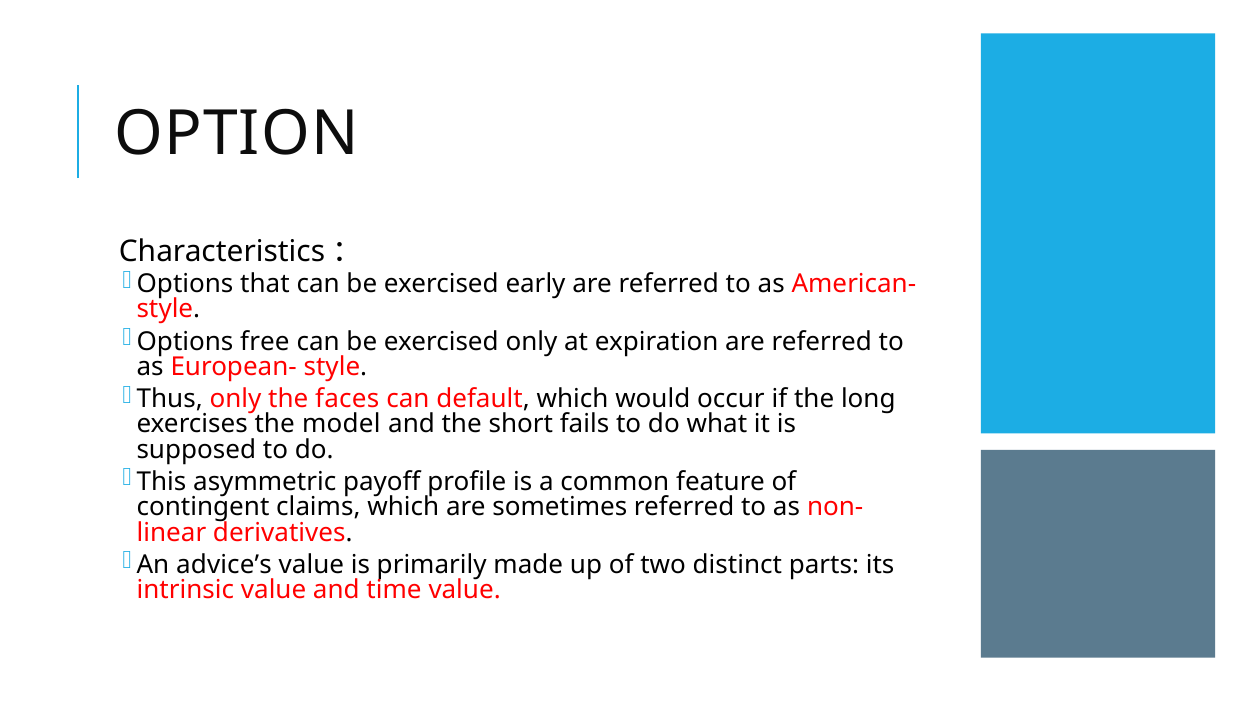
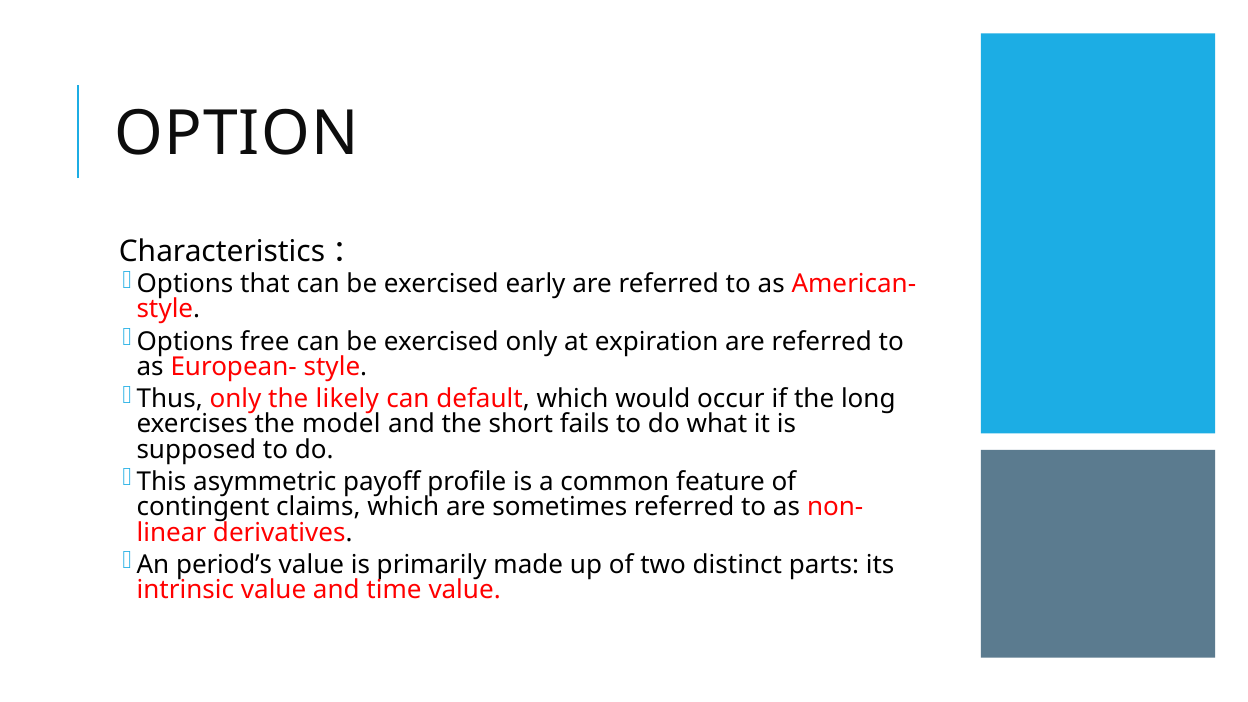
faces: faces -> likely (347, 399)
advice’s: advice’s -> period’s (224, 565)
